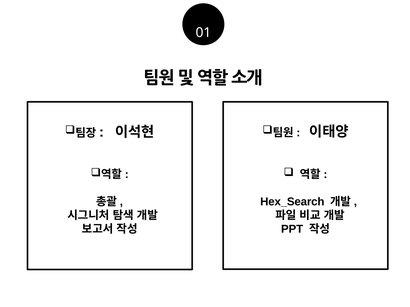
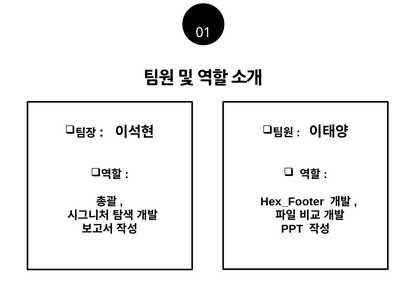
Hex_Search: Hex_Search -> Hex_Footer (292, 202)
